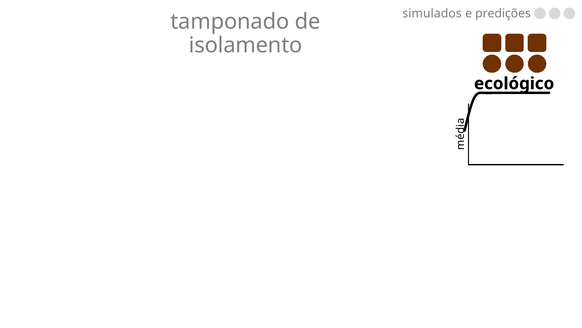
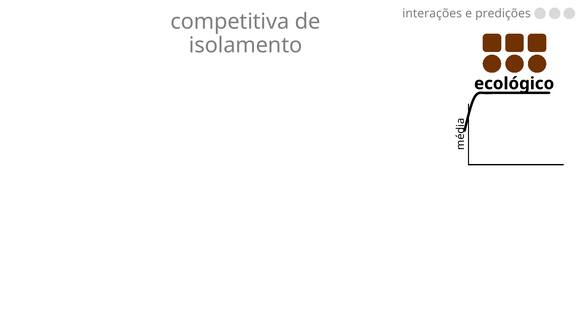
simulados: simulados -> interações (432, 14)
tamponado: tamponado -> competitiva (230, 21)
